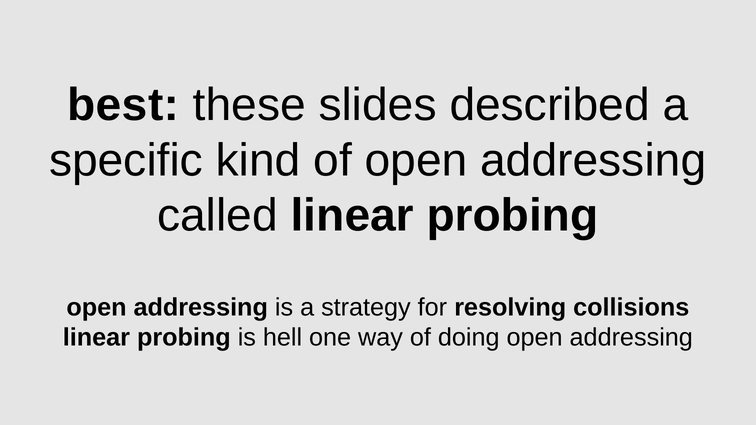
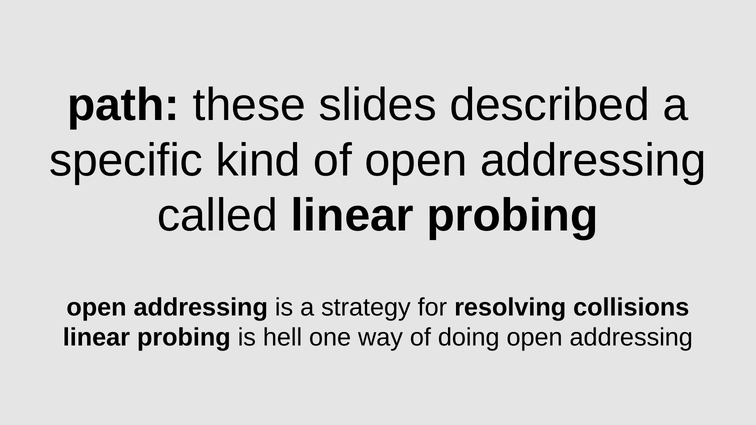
best: best -> path (123, 105)
